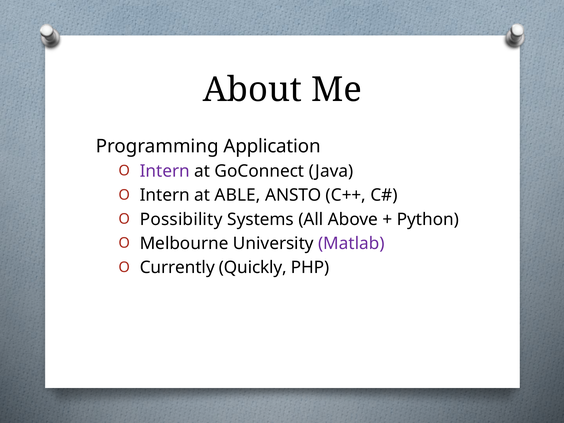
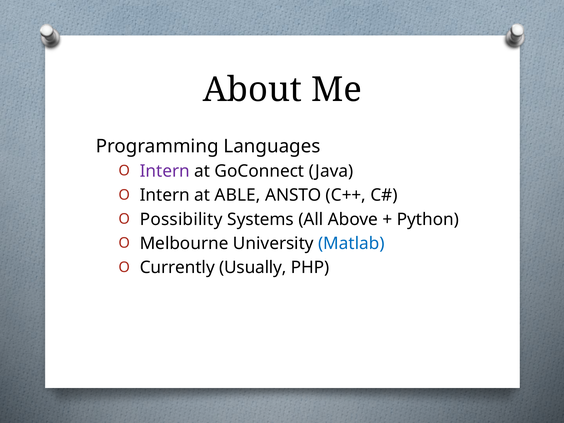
Application: Application -> Languages (272, 146)
Matlab colour: purple -> blue (351, 243)
Quickly: Quickly -> Usually (253, 268)
